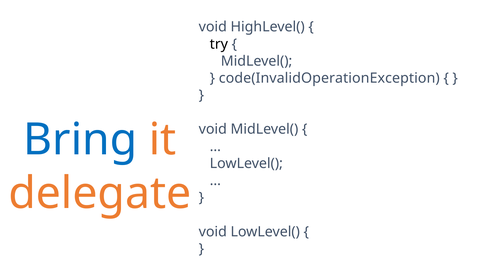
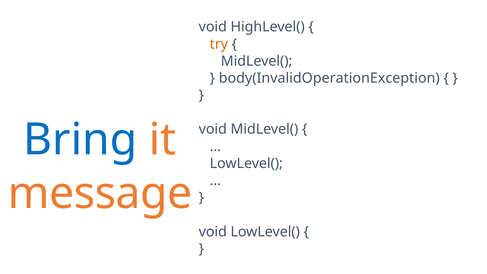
try colour: black -> orange (219, 44)
code(InvalidOperationException: code(InvalidOperationException -> body(InvalidOperationException (329, 78)
delegate: delegate -> message (100, 193)
